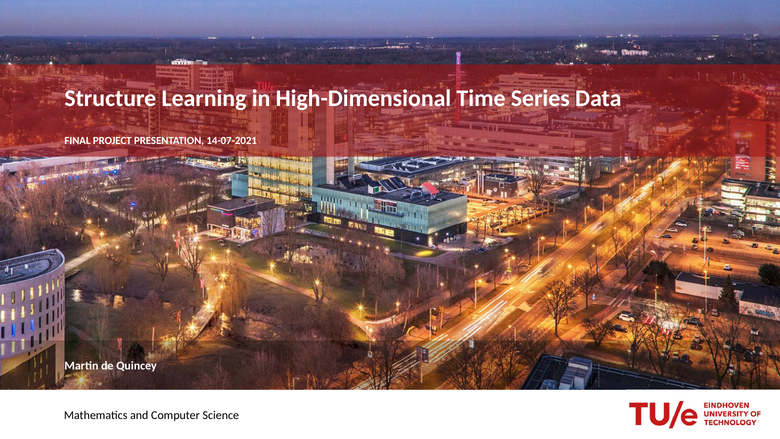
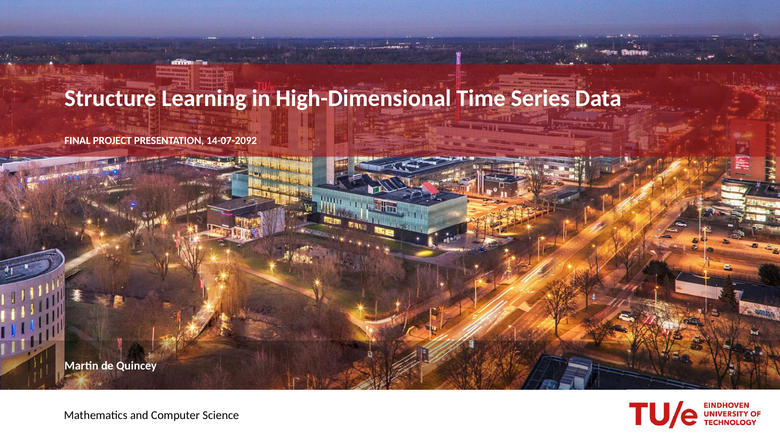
14-07-2021: 14-07-2021 -> 14-07-2092 (232, 141)
